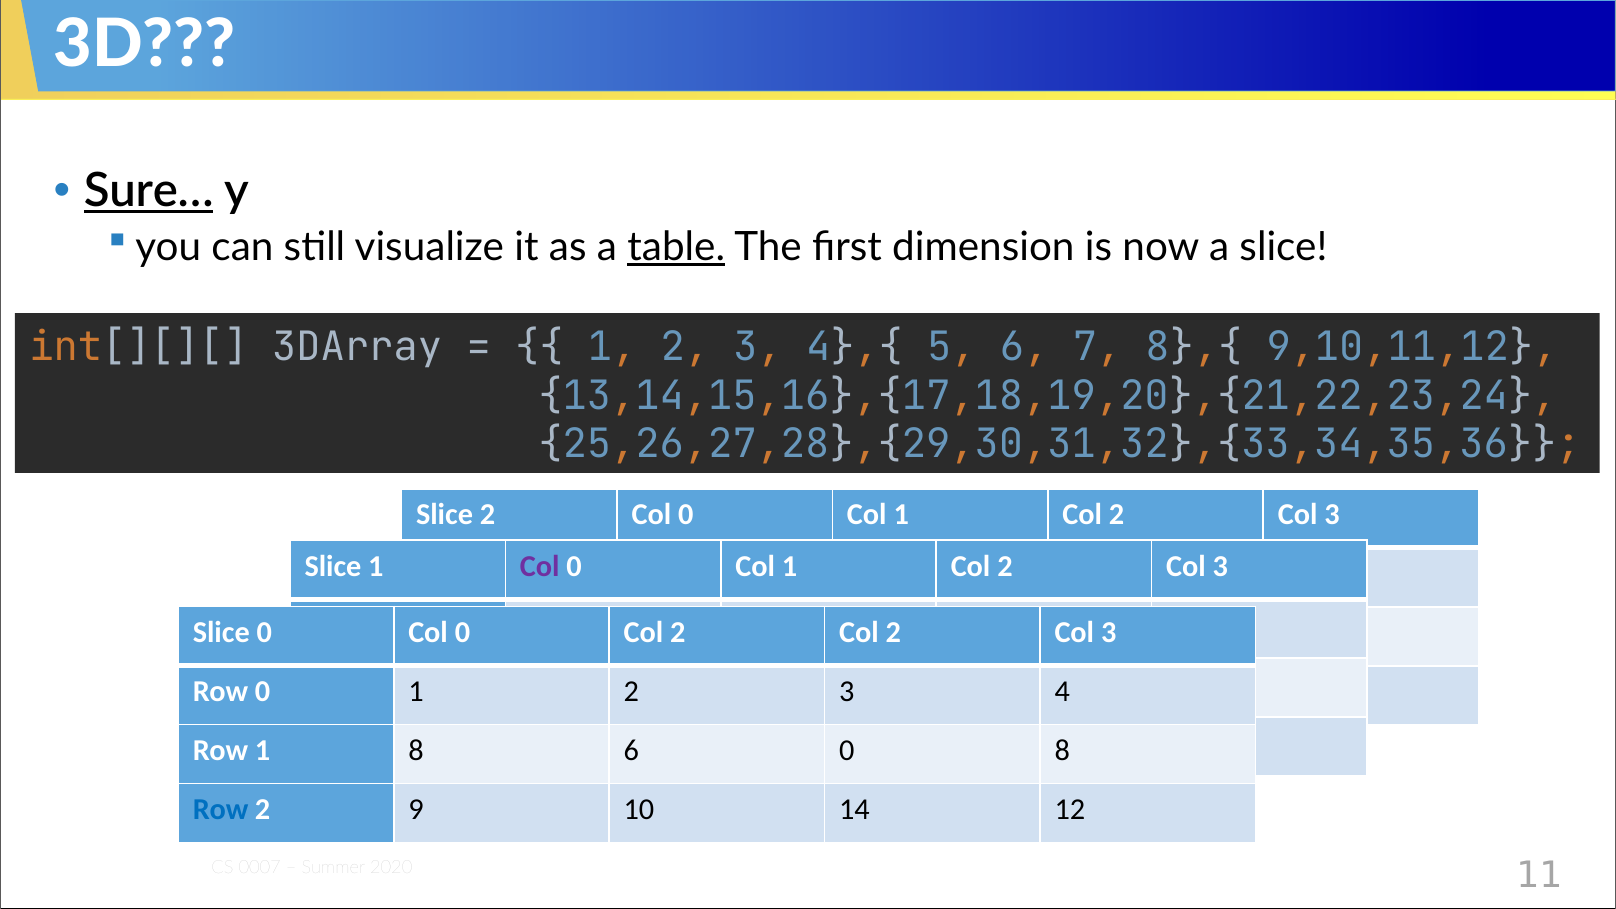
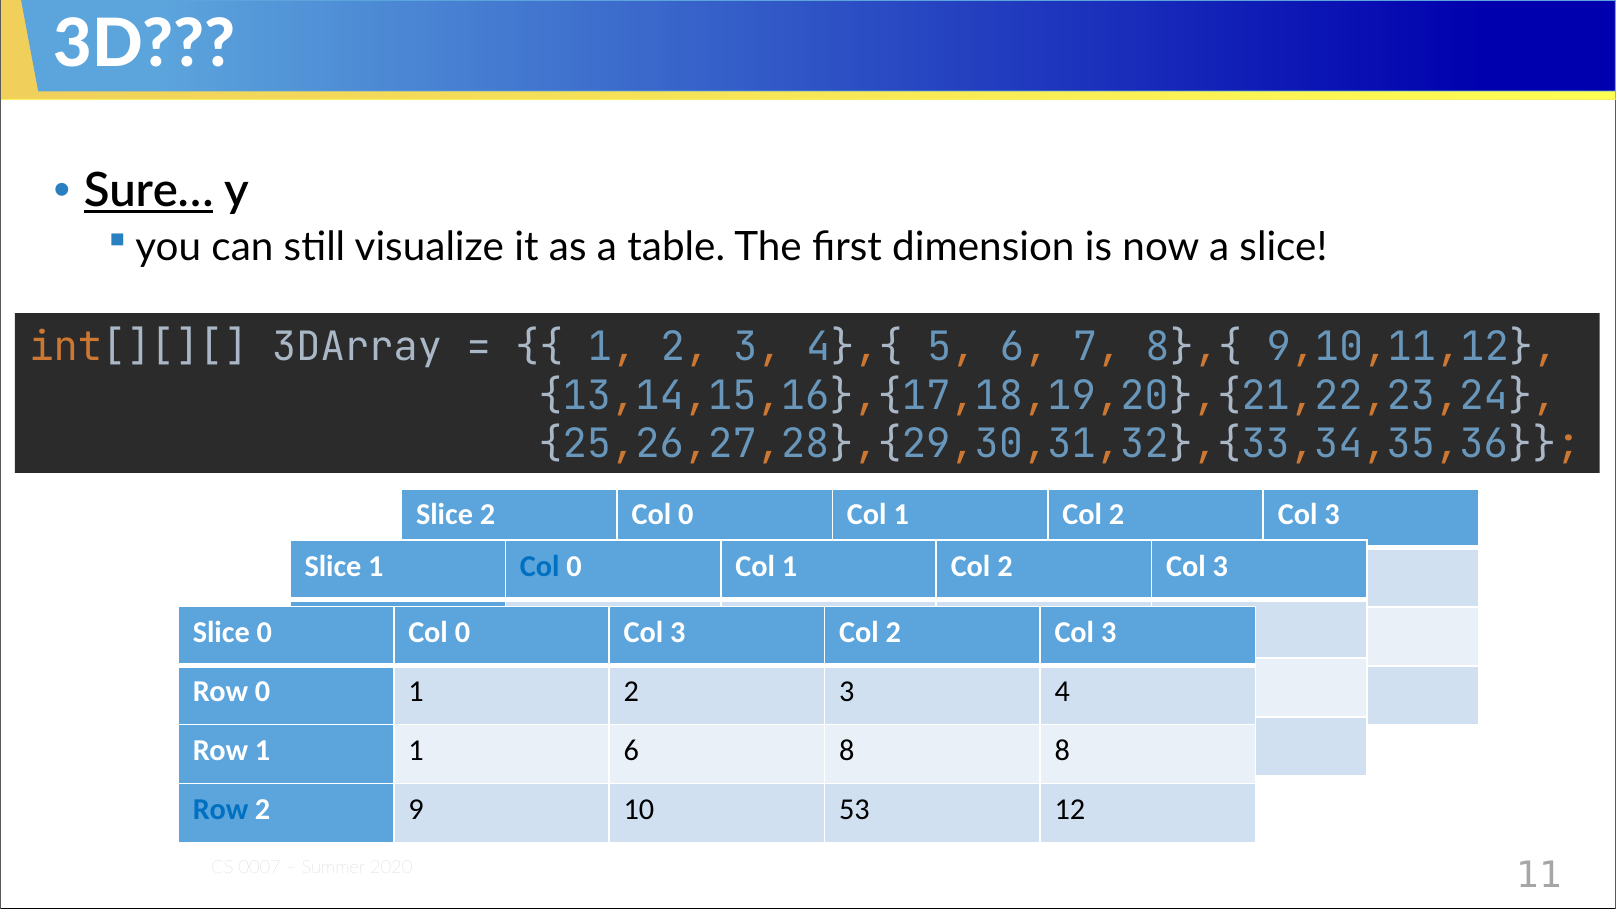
table underline: present -> none (676, 247)
Col colour: purple -> blue (540, 566)
2: 2 -> 3 (678, 633)
1 8: 8 -> 1 (416, 751)
6 0: 0 -> 8 (847, 751)
14: 14 -> 53 (854, 810)
